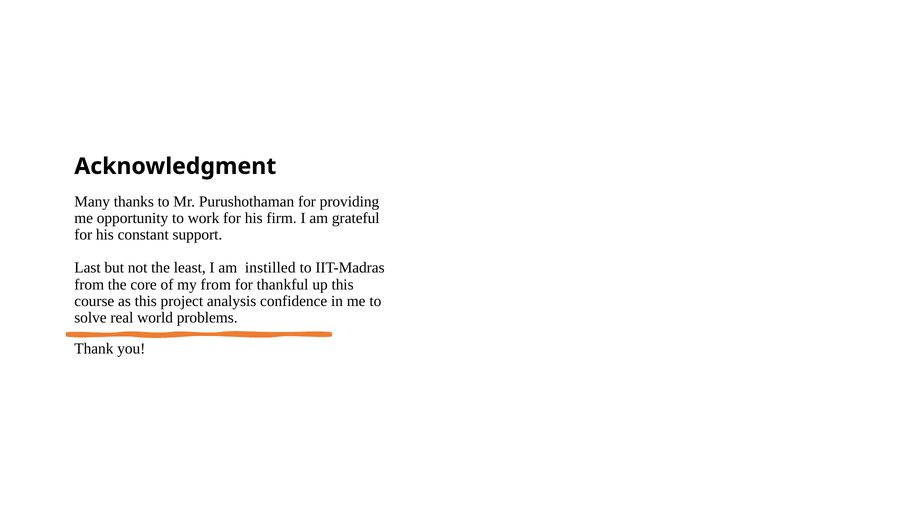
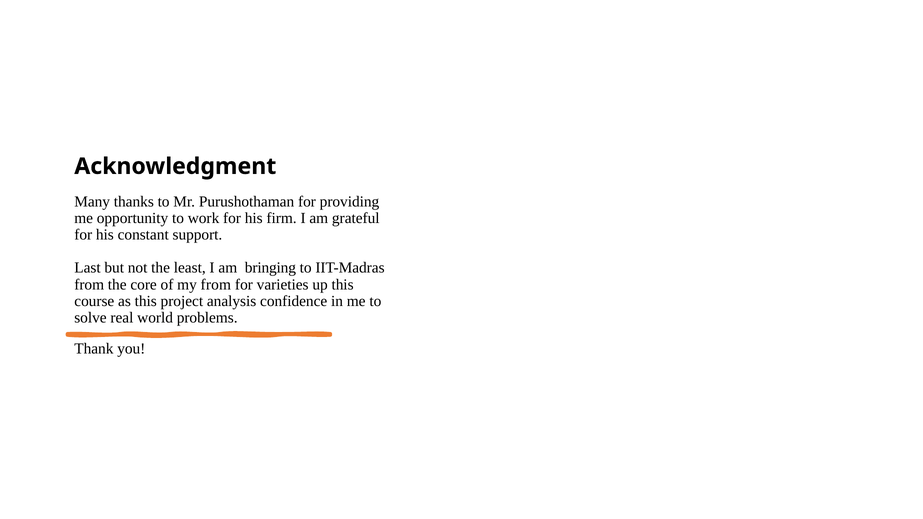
instilled: instilled -> bringing (270, 268)
thankful: thankful -> varieties (283, 285)
